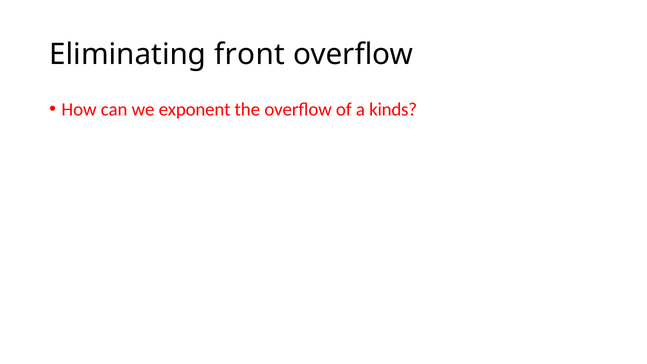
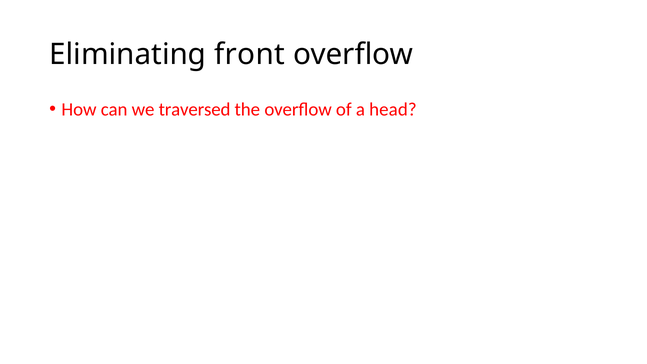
exponent: exponent -> traversed (195, 109)
kinds: kinds -> head (393, 109)
